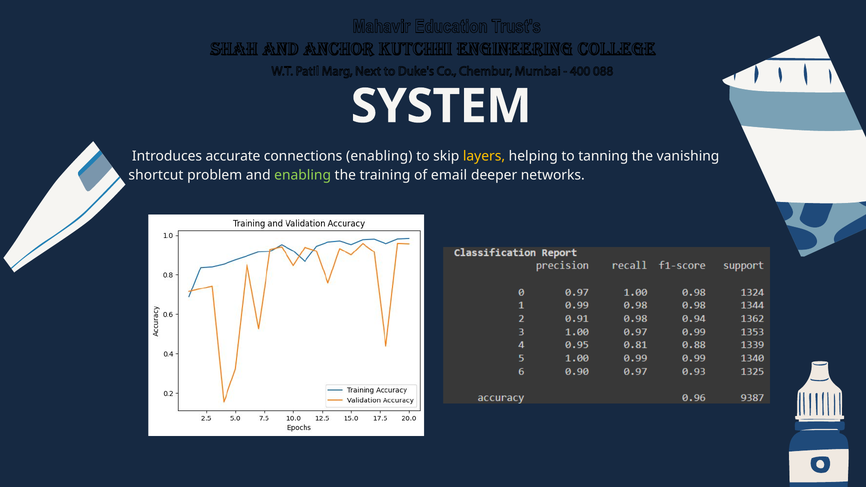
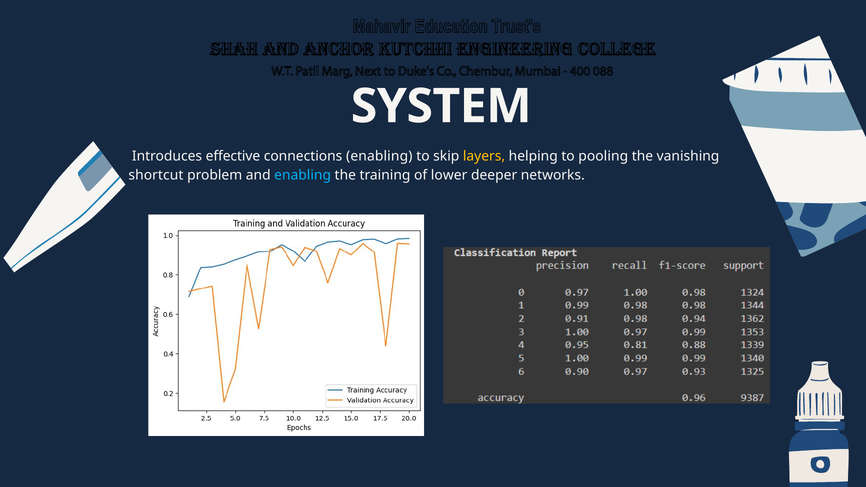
accurate: accurate -> effective (233, 156)
tanning: tanning -> pooling (603, 156)
enabling colour: light green -> light blue (303, 175)
email: email -> lower (449, 175)
